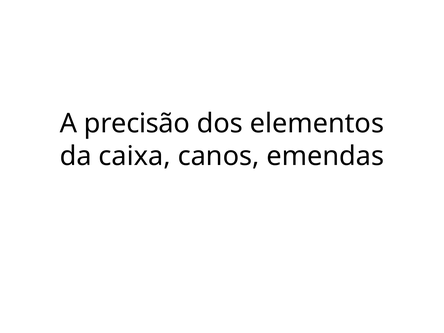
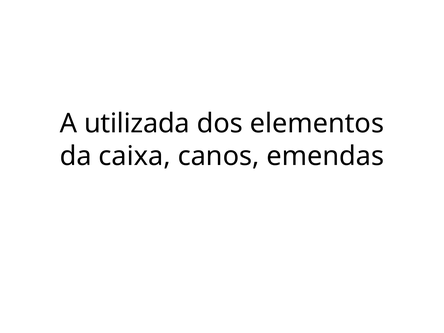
precisão: precisão -> utilizada (137, 124)
